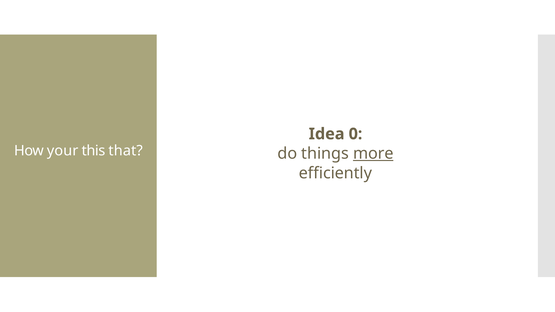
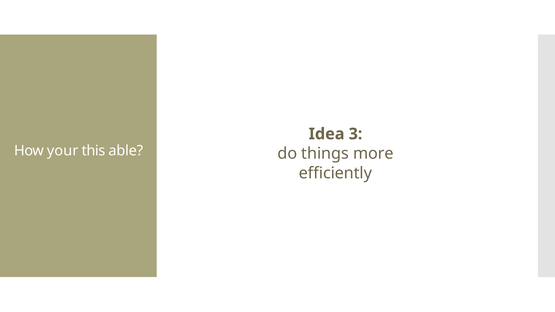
0: 0 -> 3 (356, 134)
that: that -> able (126, 151)
more underline: present -> none (373, 154)
